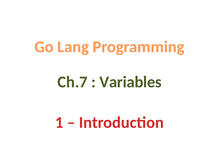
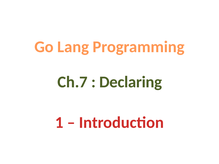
Variables: Variables -> Declaring (131, 82)
